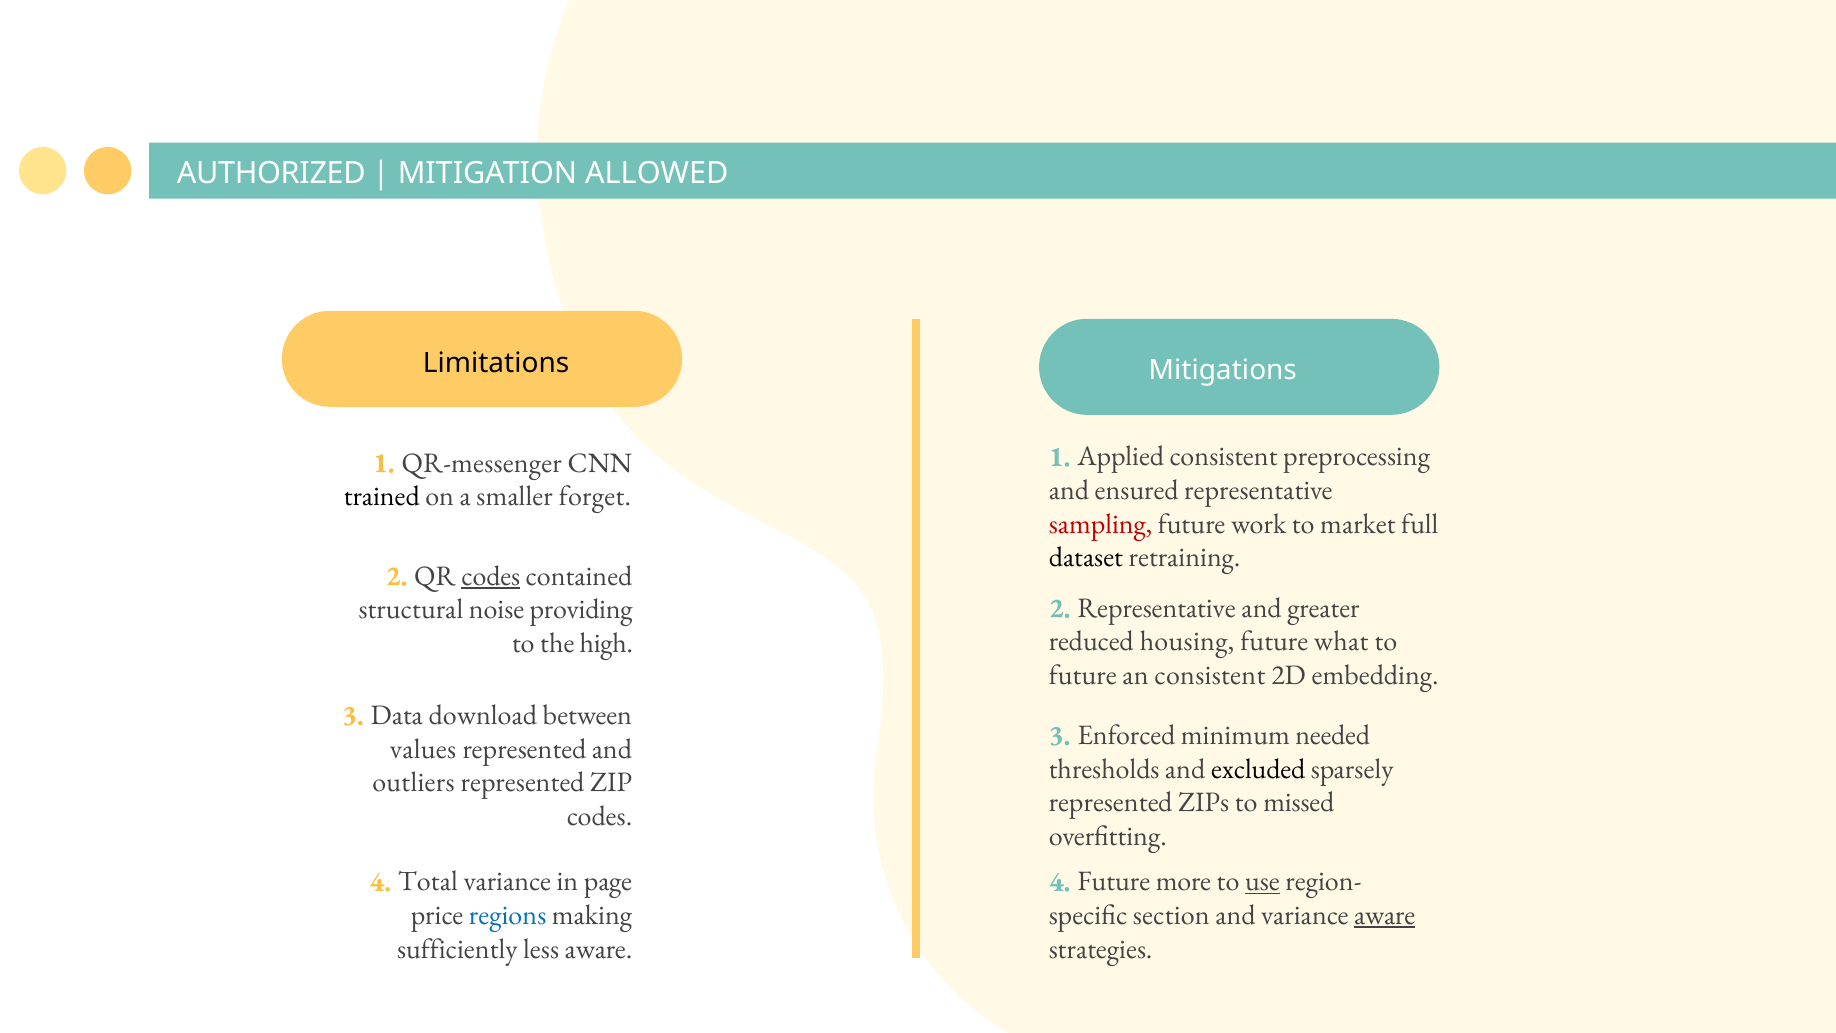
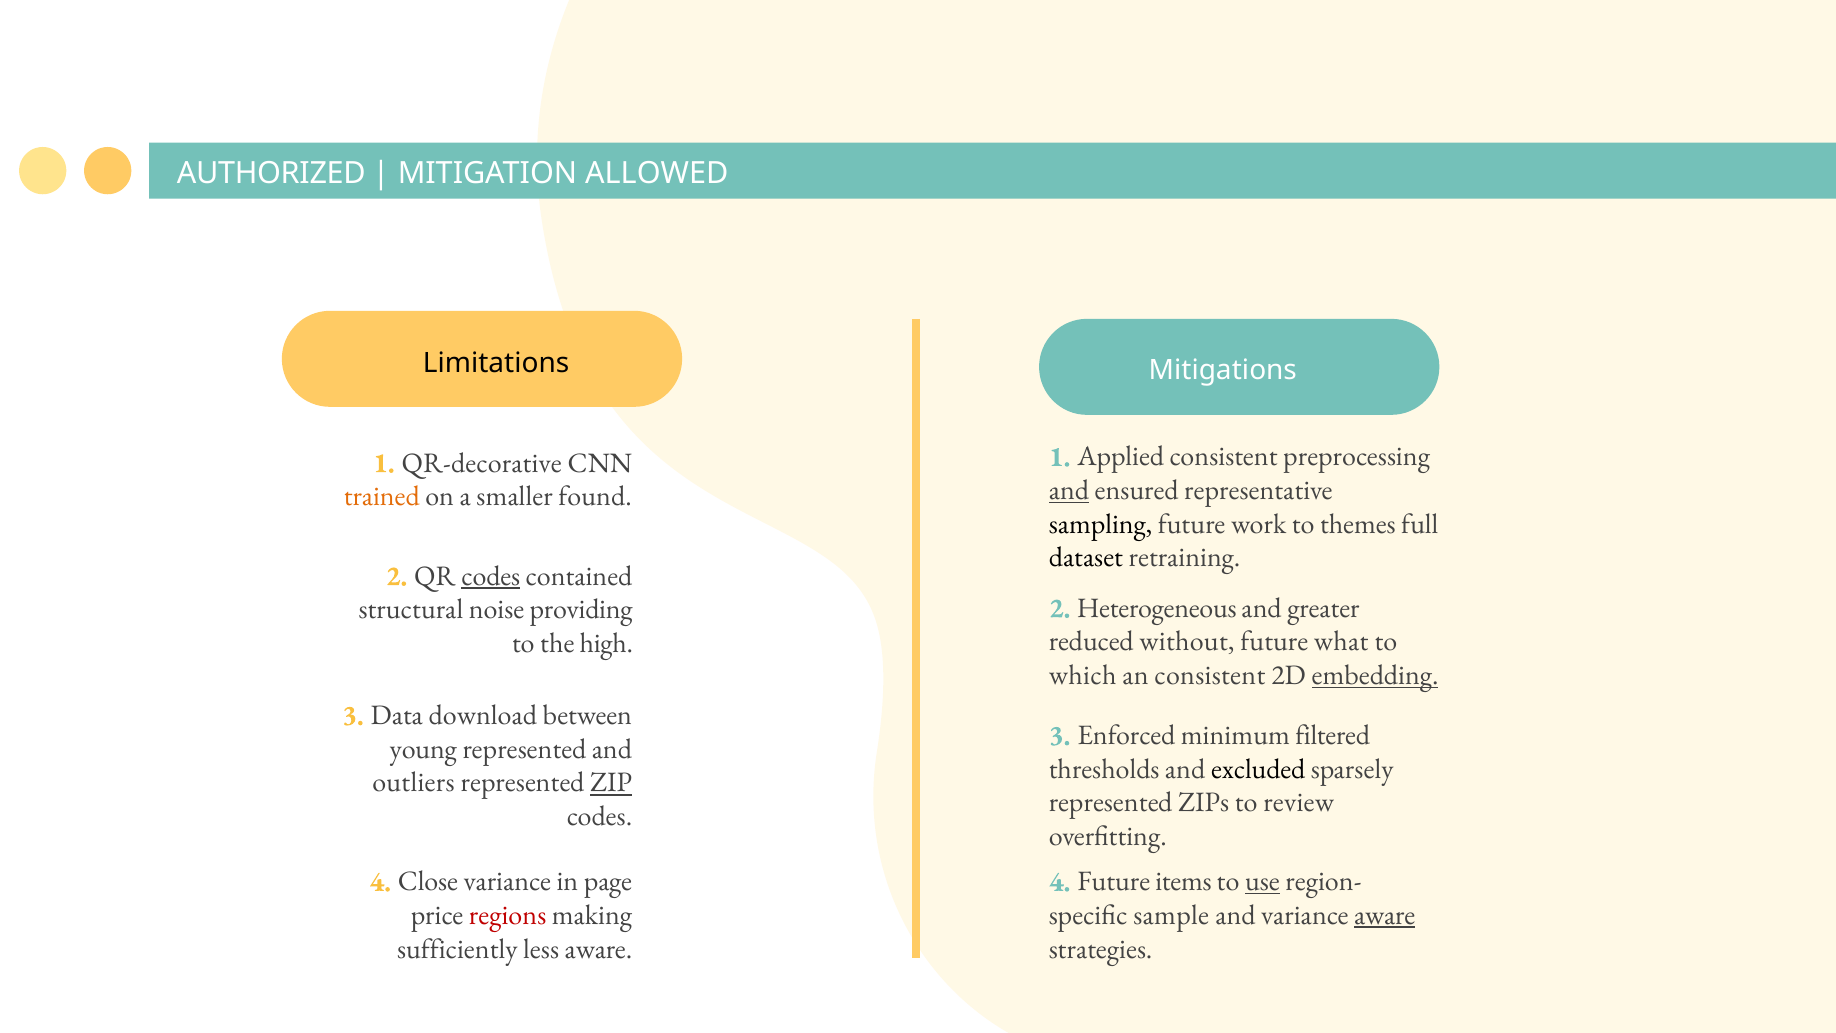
QR-messenger: QR-messenger -> QR-decorative (482, 463)
and underline: none -> present (1069, 490)
trained colour: black -> orange (382, 496)
forget: forget -> found (595, 496)
sampling colour: red -> black (1101, 524)
market: market -> themes (1358, 524)
2 Representative: Representative -> Heterogeneous (1157, 608)
housing: housing -> without (1187, 642)
future: future -> which (1083, 675)
embedding underline: none -> present (1375, 675)
needed: needed -> filtered (1333, 735)
values: values -> young (423, 749)
ZIP underline: none -> present (611, 782)
missed: missed -> review (1299, 803)
Total: Total -> Close (428, 881)
more: more -> items (1184, 881)
regions colour: blue -> red (508, 915)
section: section -> sample (1171, 915)
